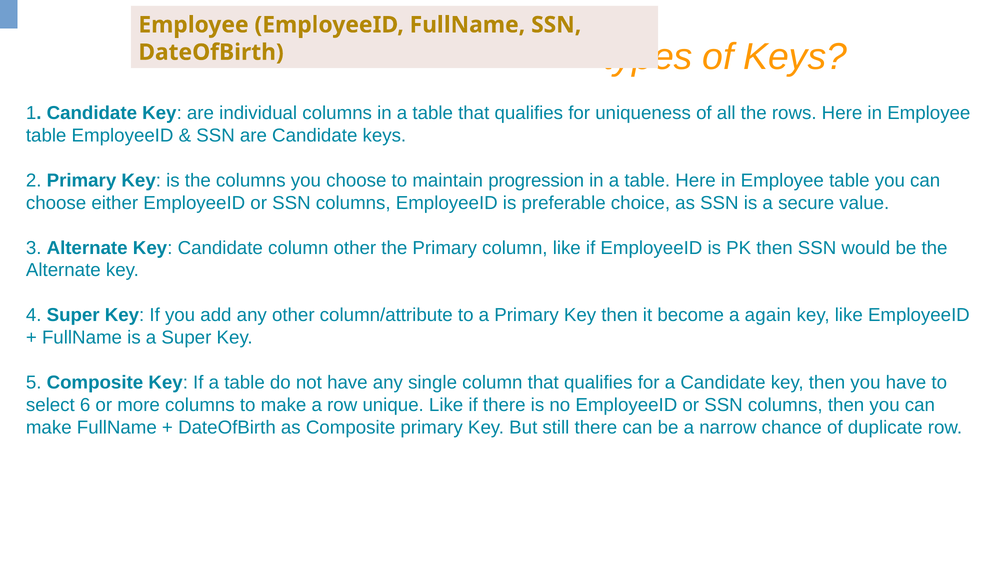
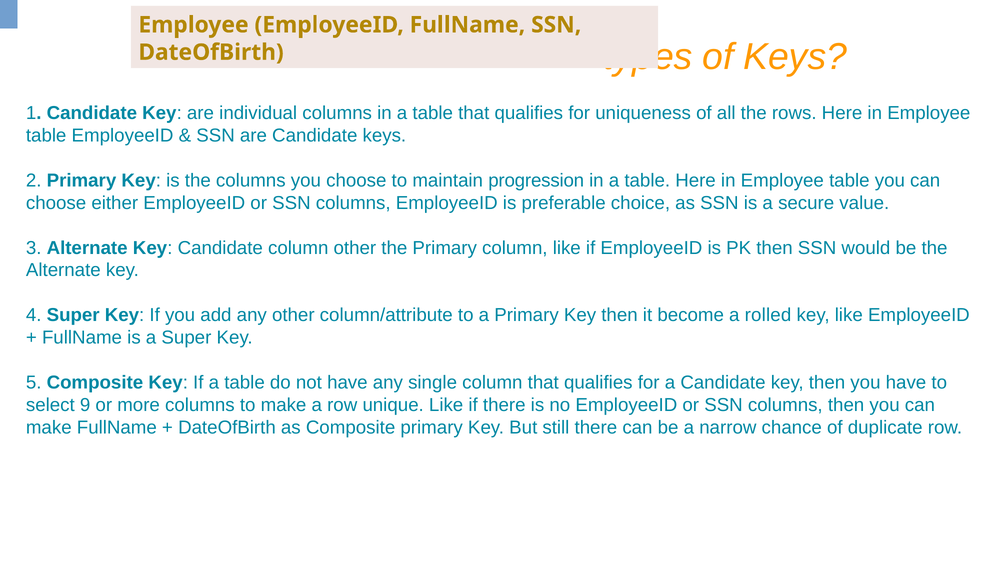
again: again -> rolled (768, 315)
6: 6 -> 9 (85, 405)
